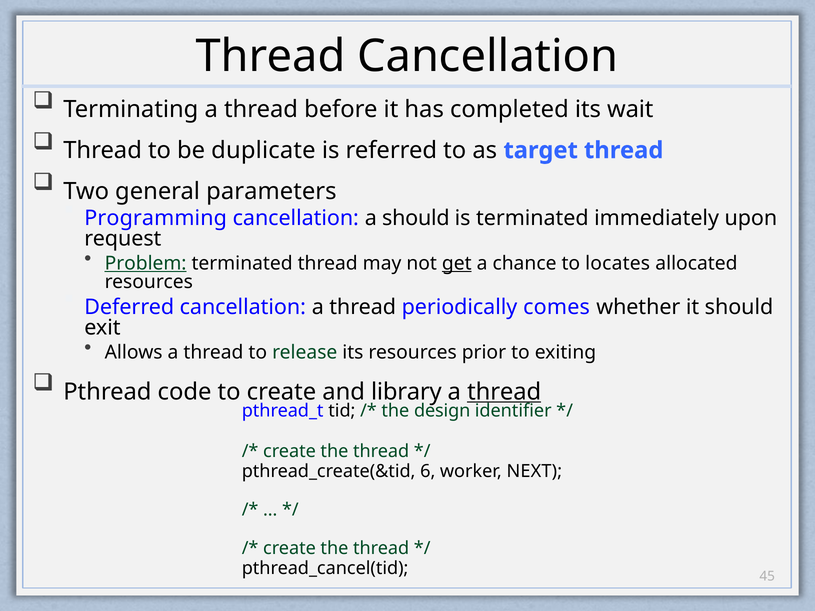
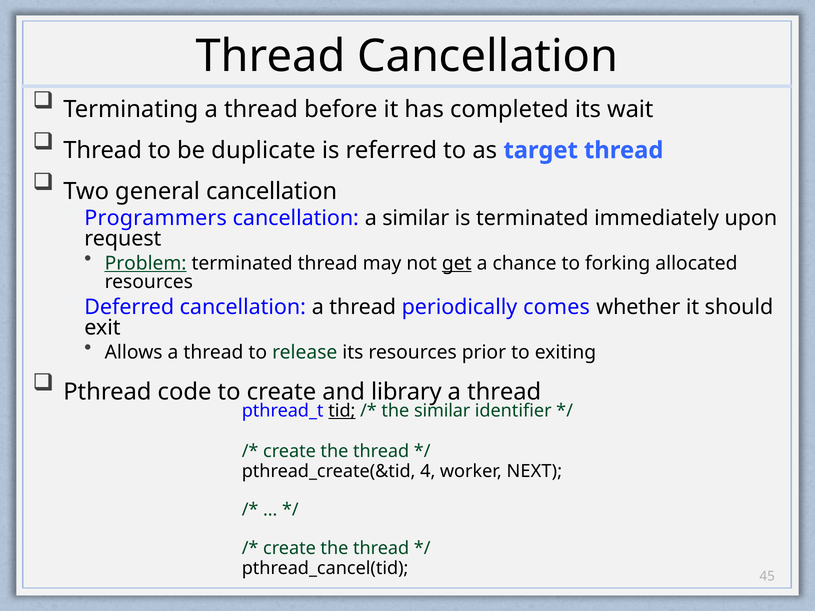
general parameters: parameters -> cancellation (272, 191)
Programming: Programming -> Programmers (156, 218)
a should: should -> similar (416, 218)
locates: locates -> forking (618, 263)
thread underline: present -> none (504, 392)
tid underline: none -> present (342, 411)
the design: design -> similar (442, 411)
6: 6 -> 4 (428, 472)
